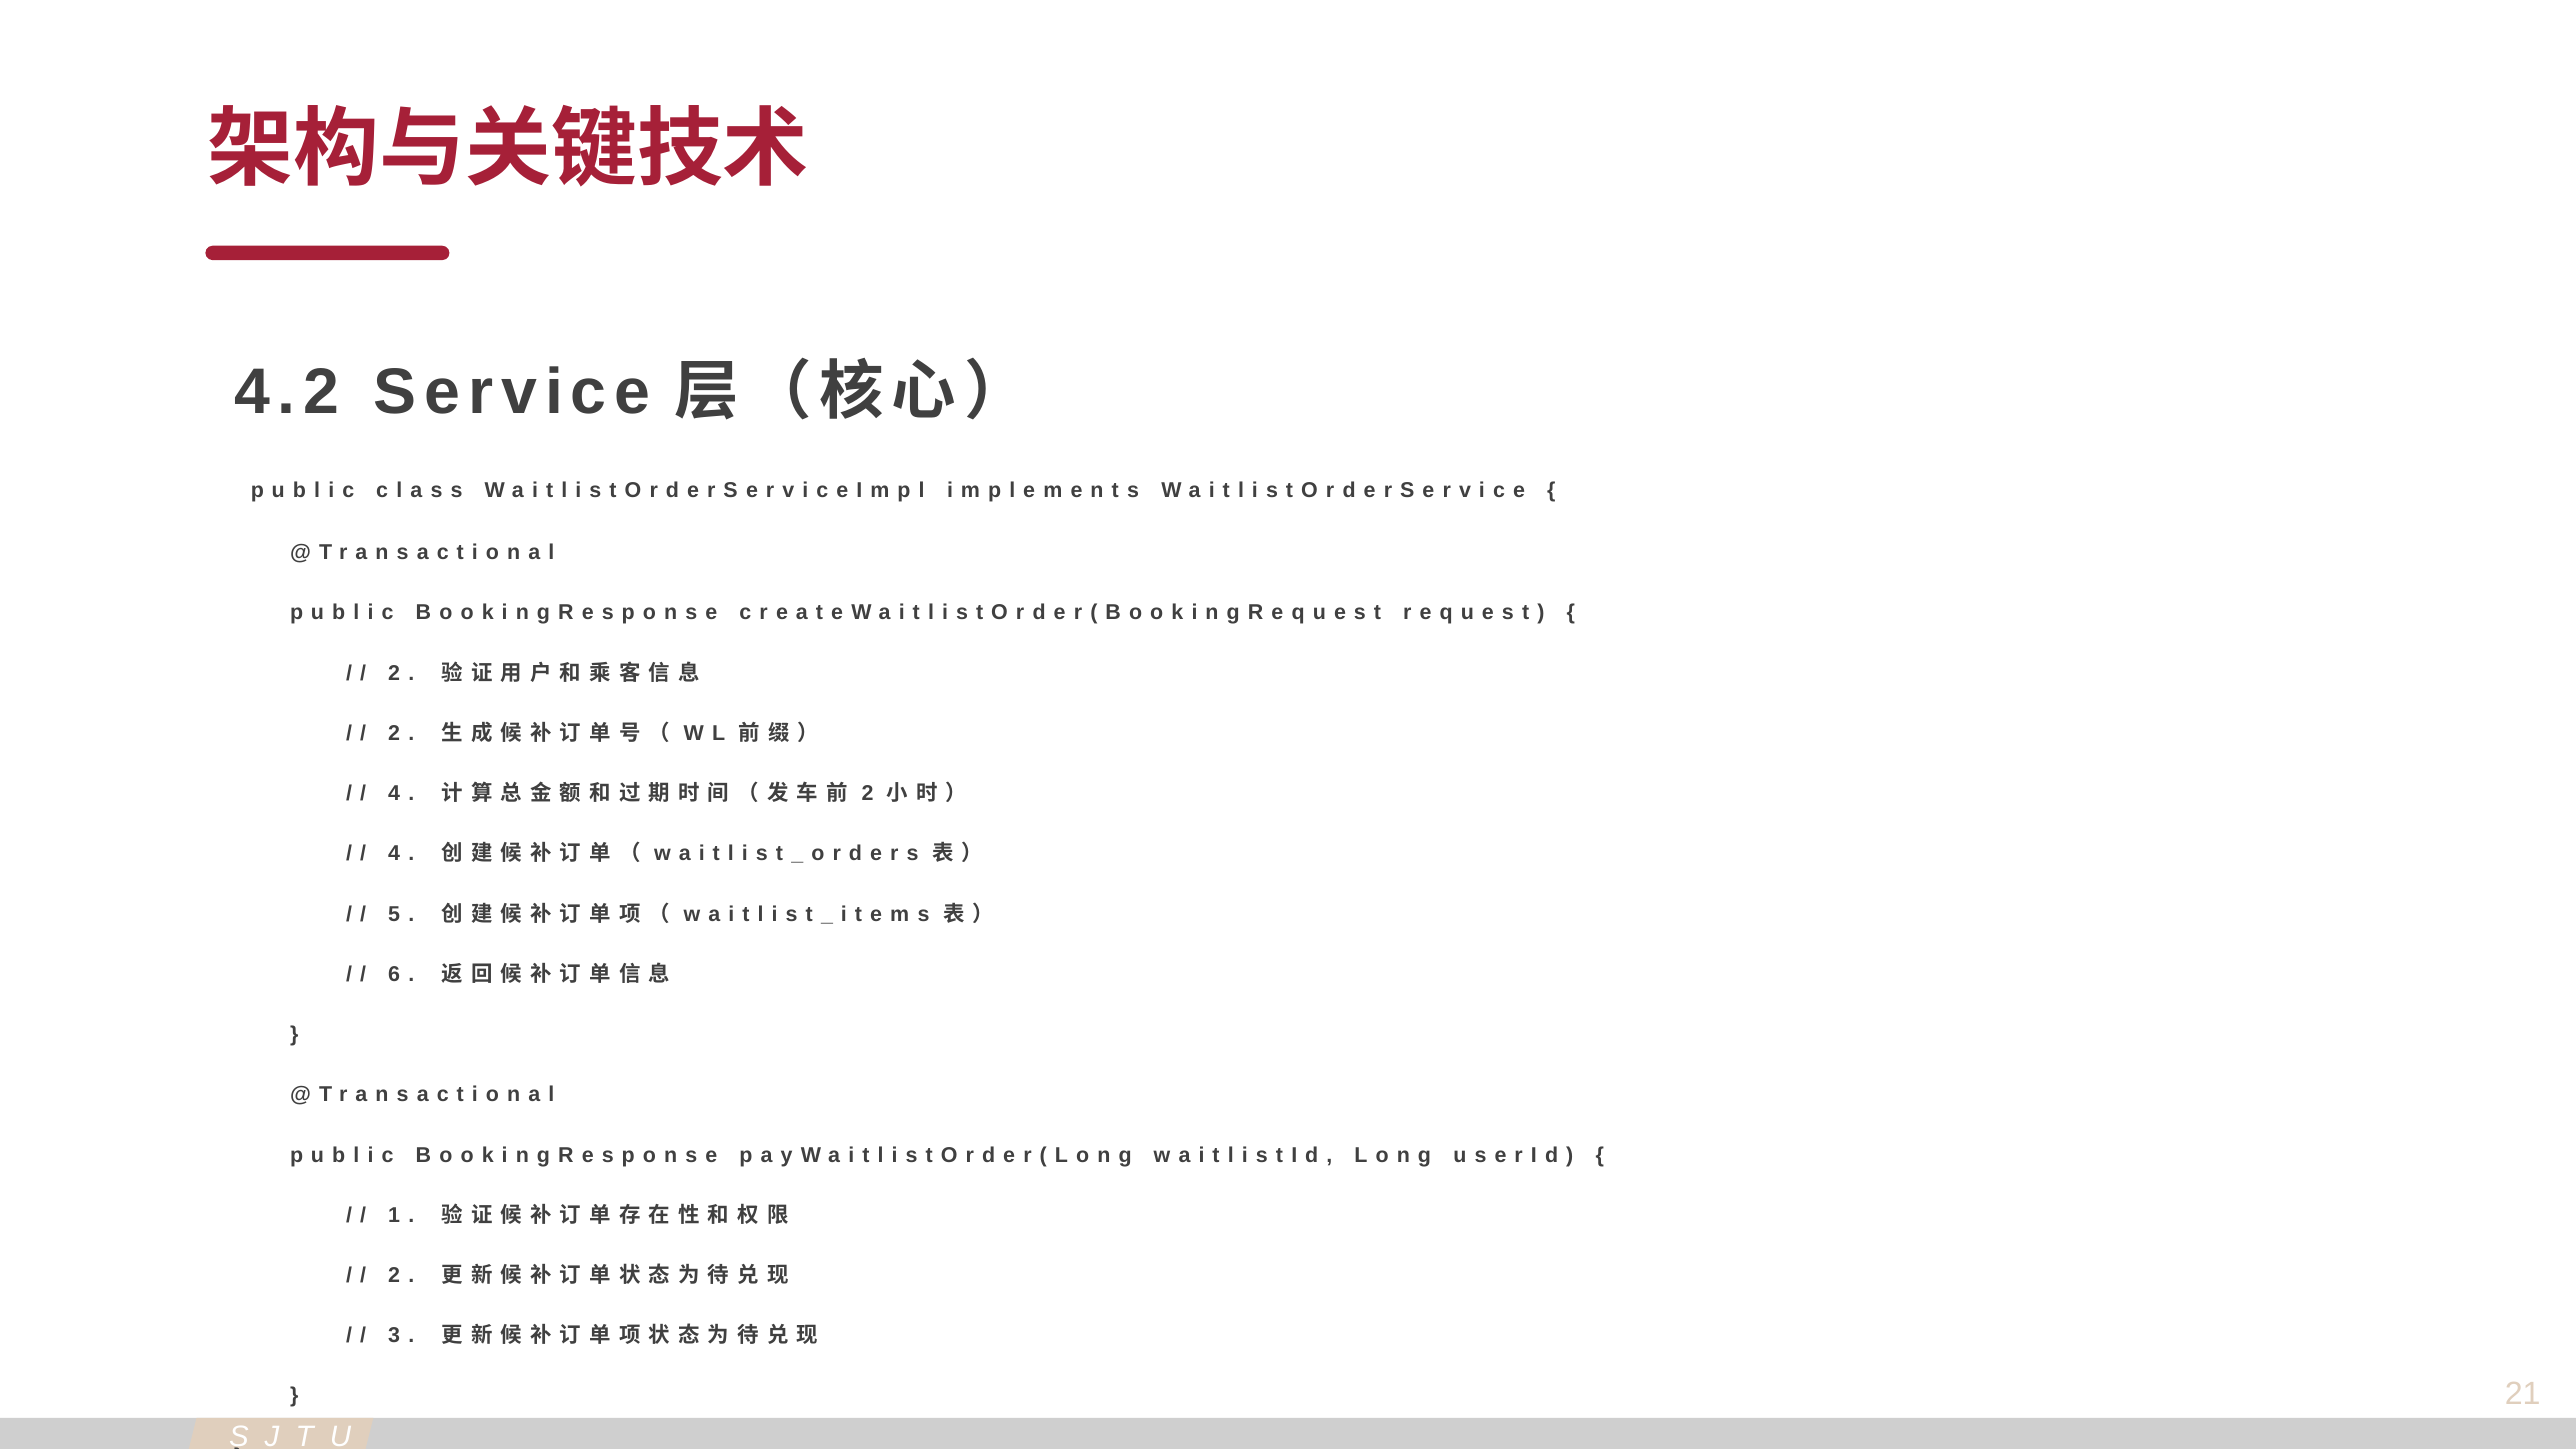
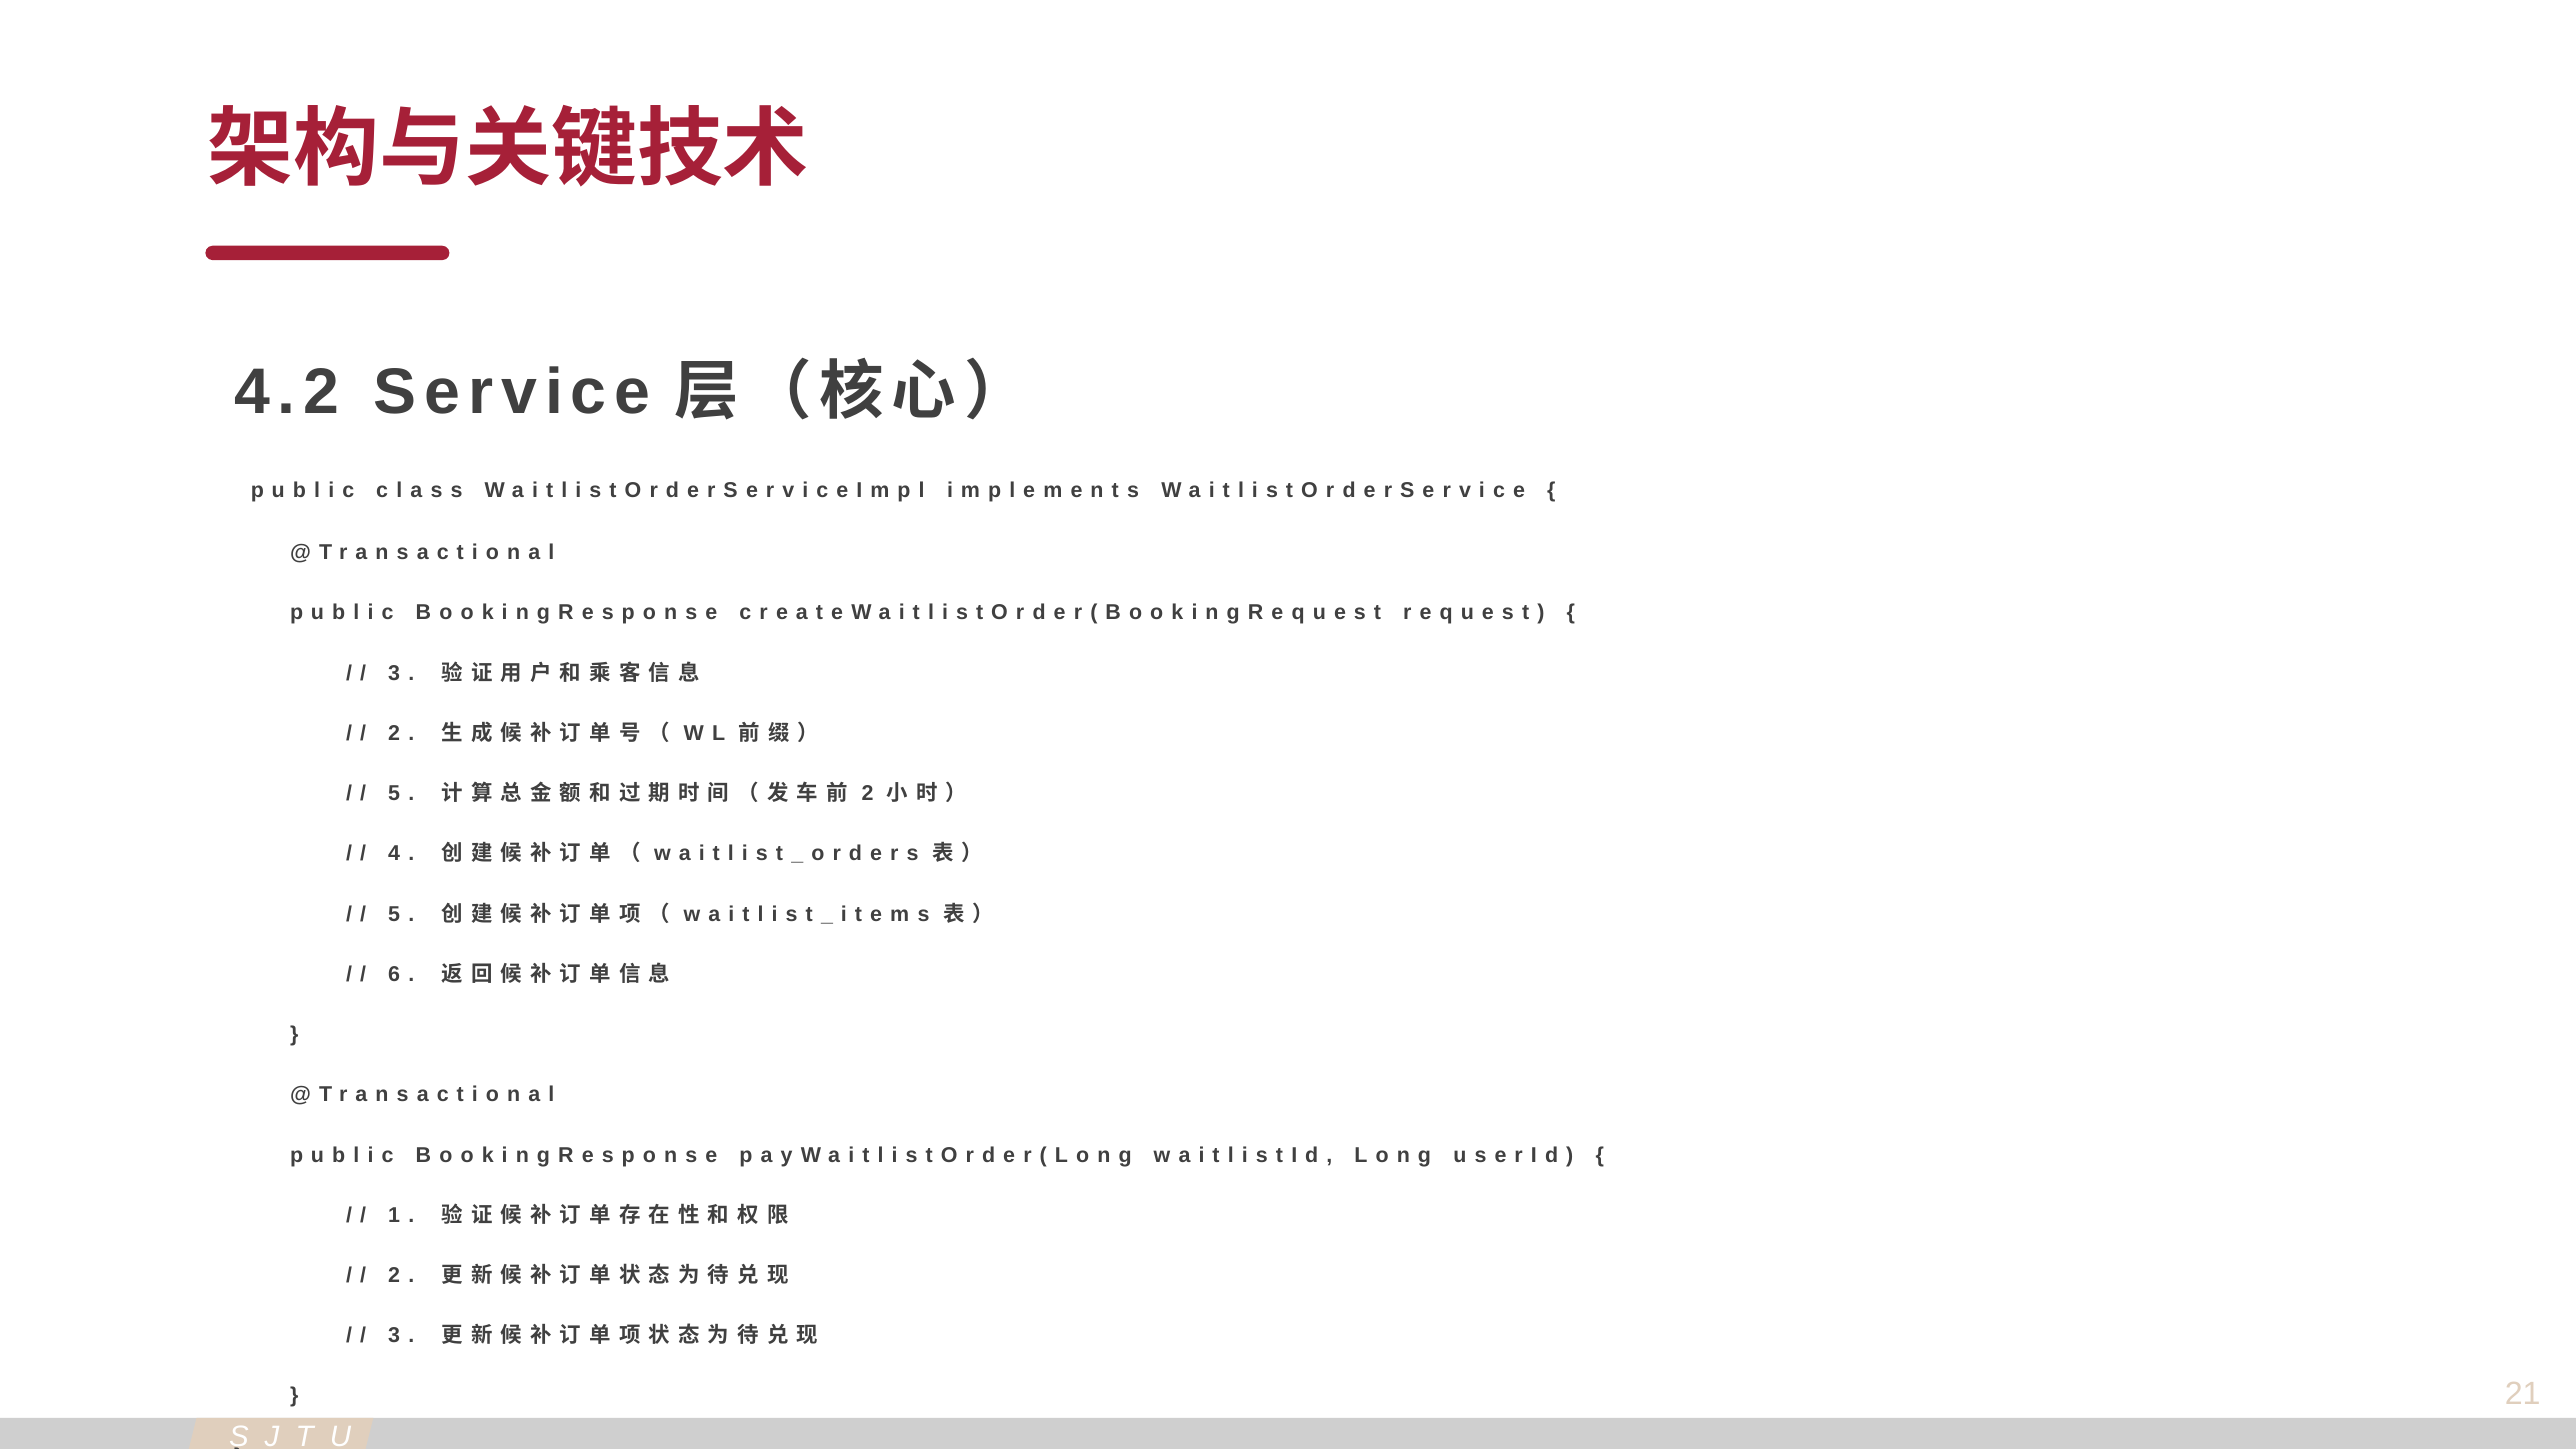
2: 2 -> 3 (394, 673)
4: 4 -> 5 (394, 793)
